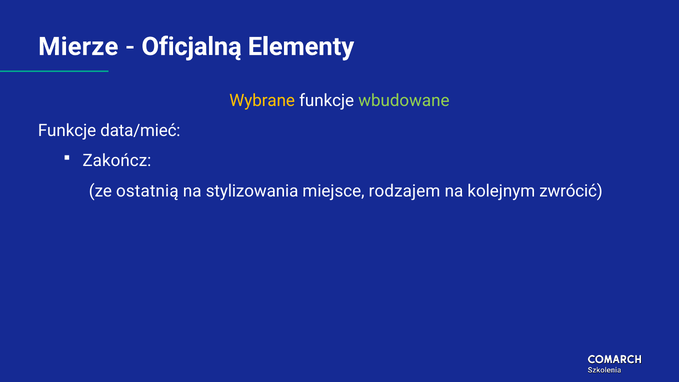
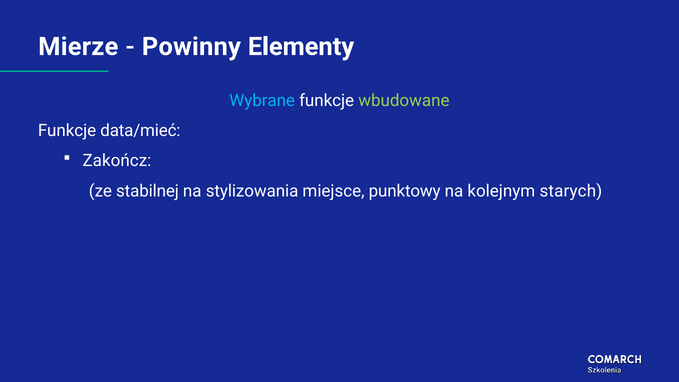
Oficjalną: Oficjalną -> Powinny (191, 47)
Wybrane colour: yellow -> light blue (262, 101)
ostatnią: ostatnią -> stabilnej (147, 191)
rodzajem: rodzajem -> punktowy (405, 191)
zwrócić: zwrócić -> starych (571, 191)
